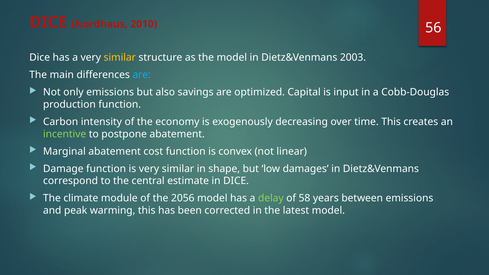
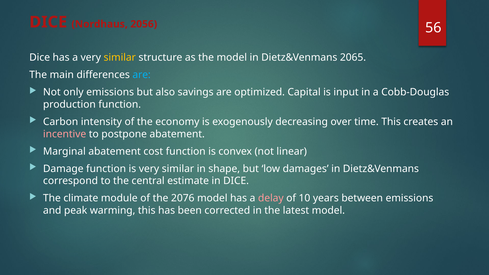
2010: 2010 -> 2056 (144, 24)
2003: 2003 -> 2065 (353, 58)
incentive colour: light green -> pink (65, 134)
2056: 2056 -> 2076 (183, 198)
delay colour: light green -> pink (271, 198)
58: 58 -> 10 (304, 198)
